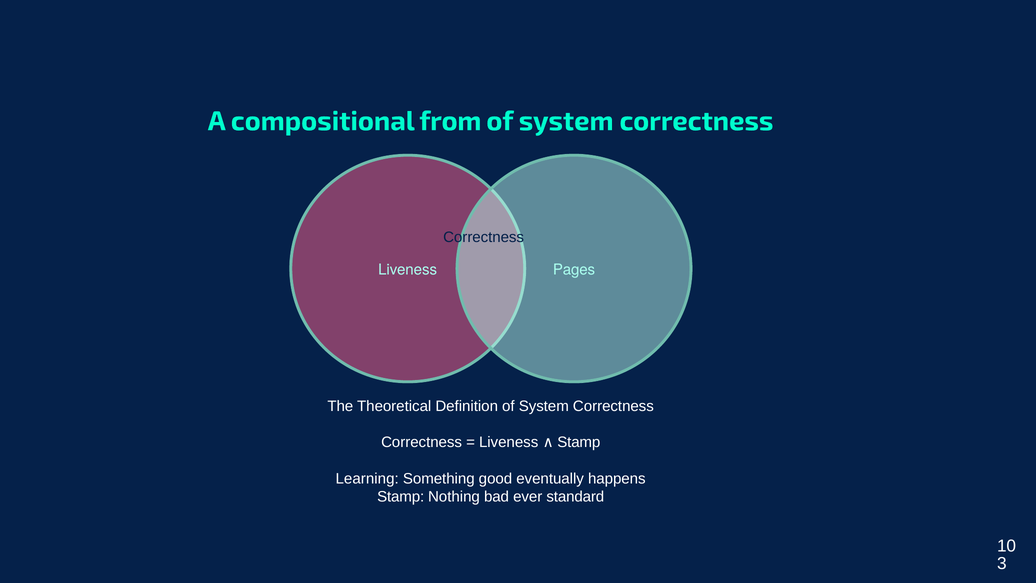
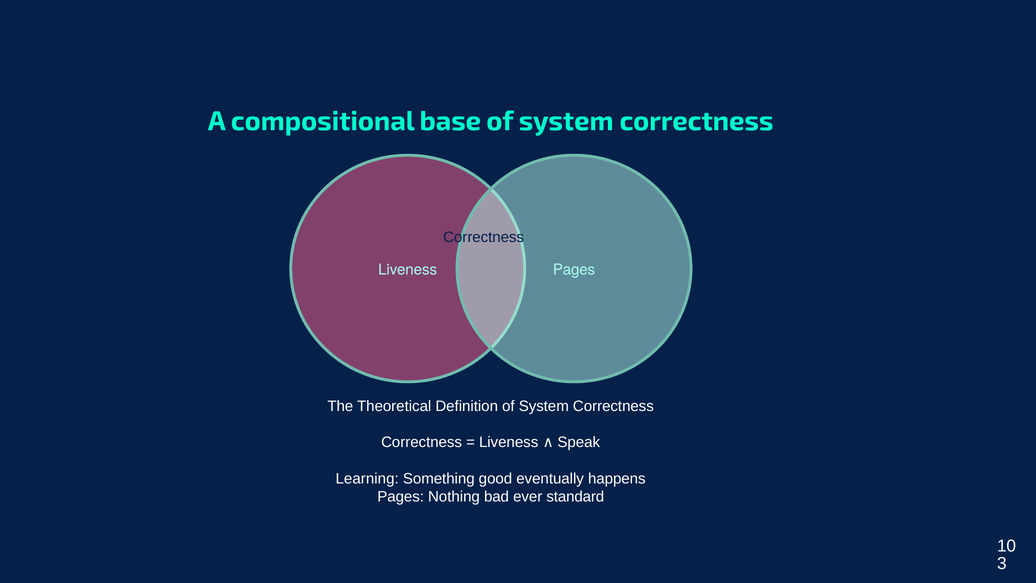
from: from -> base (450, 121)
Liveness Stamp: Stamp -> Speak (579, 442)
Stamp: Stamp -> Pages (401, 497)
